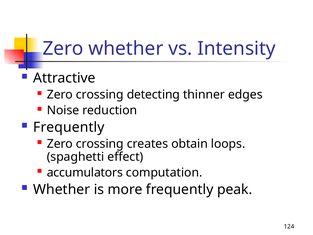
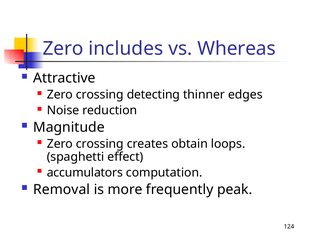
Zero whether: whether -> includes (126, 49)
Intensity: Intensity -> Whereas (237, 49)
Frequently: Frequently -> Magnitude (69, 127)
Whether: Whether -> Removal (62, 189)
